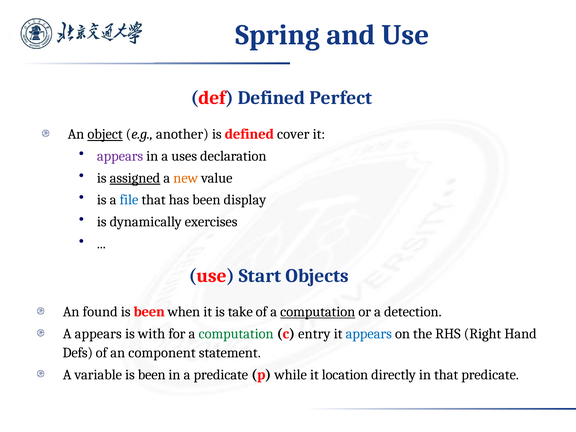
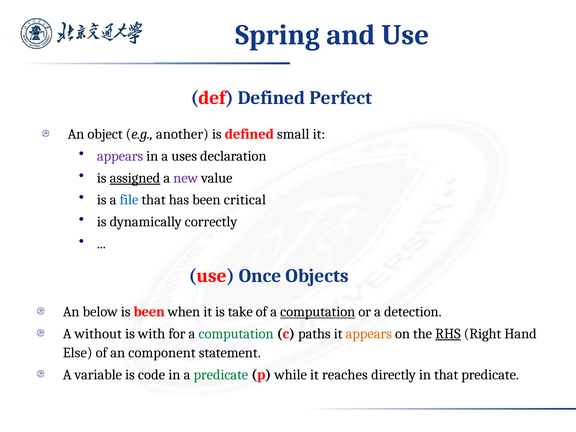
object underline: present -> none (105, 134)
cover: cover -> small (293, 134)
new colour: orange -> purple (186, 178)
display: display -> critical (245, 200)
exercises: exercises -> correctly (211, 222)
Start: Start -> Once (260, 276)
found: found -> below (100, 312)
A appears: appears -> without (98, 334)
entry: entry -> paths (314, 334)
appears colour: blue -> orange (369, 334)
RHS underline: none -> present (448, 334)
Defs: Defs -> Else (78, 353)
variable is been: been -> code (152, 375)
predicate colour: black -> green (221, 375)
location: location -> reaches (345, 375)
